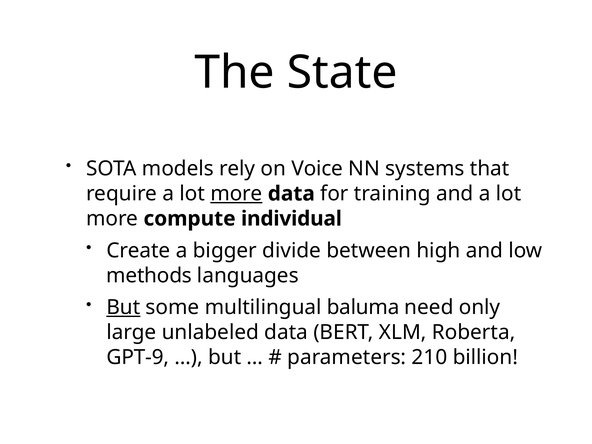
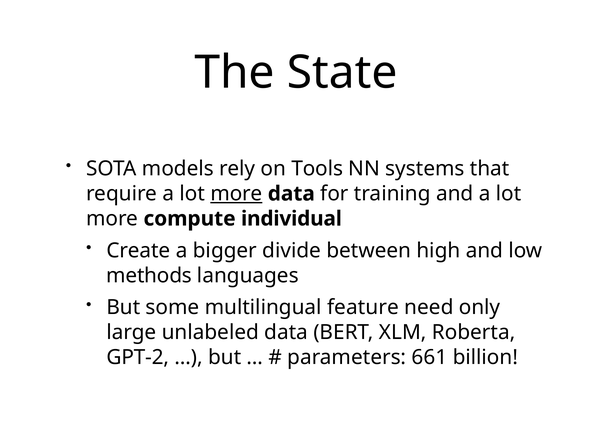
Voice: Voice -> Tools (317, 169)
But underline: present -> none (123, 307)
baluma: baluma -> feature (363, 307)
GPT-9: GPT-9 -> GPT-2 (138, 357)
210: 210 -> 661 (429, 357)
